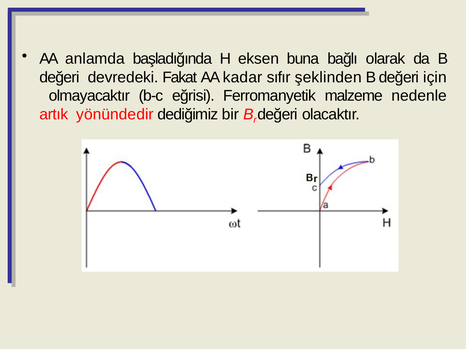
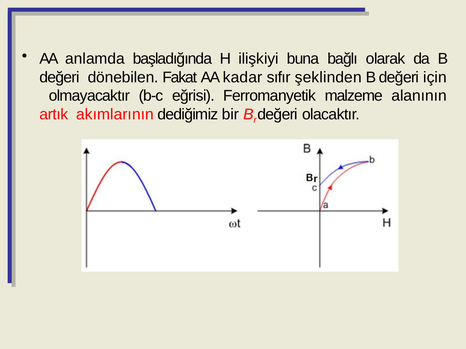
eksen: eksen -> ilişkiyi (259, 59)
devredeki: devredeki -> dönebilen (123, 77)
nedenle: nedenle -> alanının (419, 96)
yönündedir: yönündedir -> akımlarının (115, 115)
